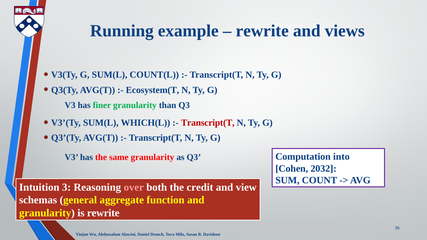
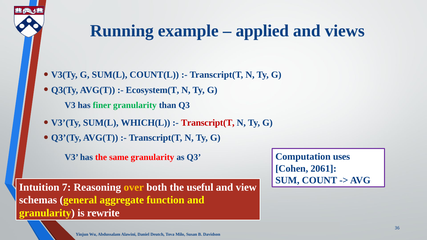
rewrite: rewrite -> applied (262, 31)
into: into -> uses (341, 157)
2032: 2032 -> 2061 (324, 169)
3: 3 -> 7 (66, 187)
over colour: pink -> yellow (134, 187)
credit: credit -> useful (200, 187)
